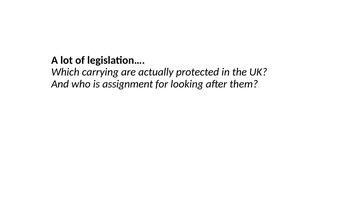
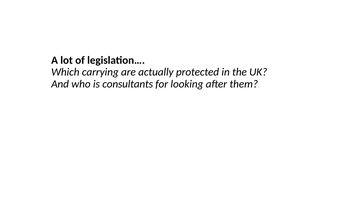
assignment: assignment -> consultants (128, 84)
